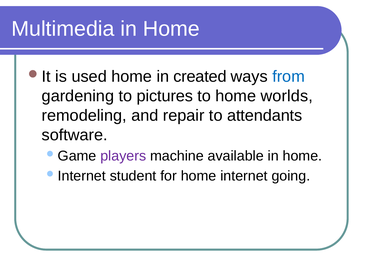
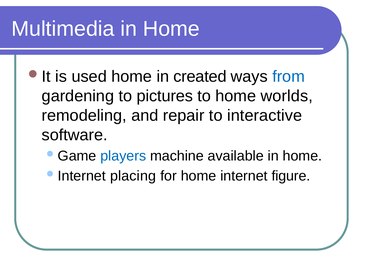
attendants: attendants -> interactive (265, 116)
players colour: purple -> blue (123, 156)
student: student -> placing (133, 176)
going: going -> figure (291, 176)
